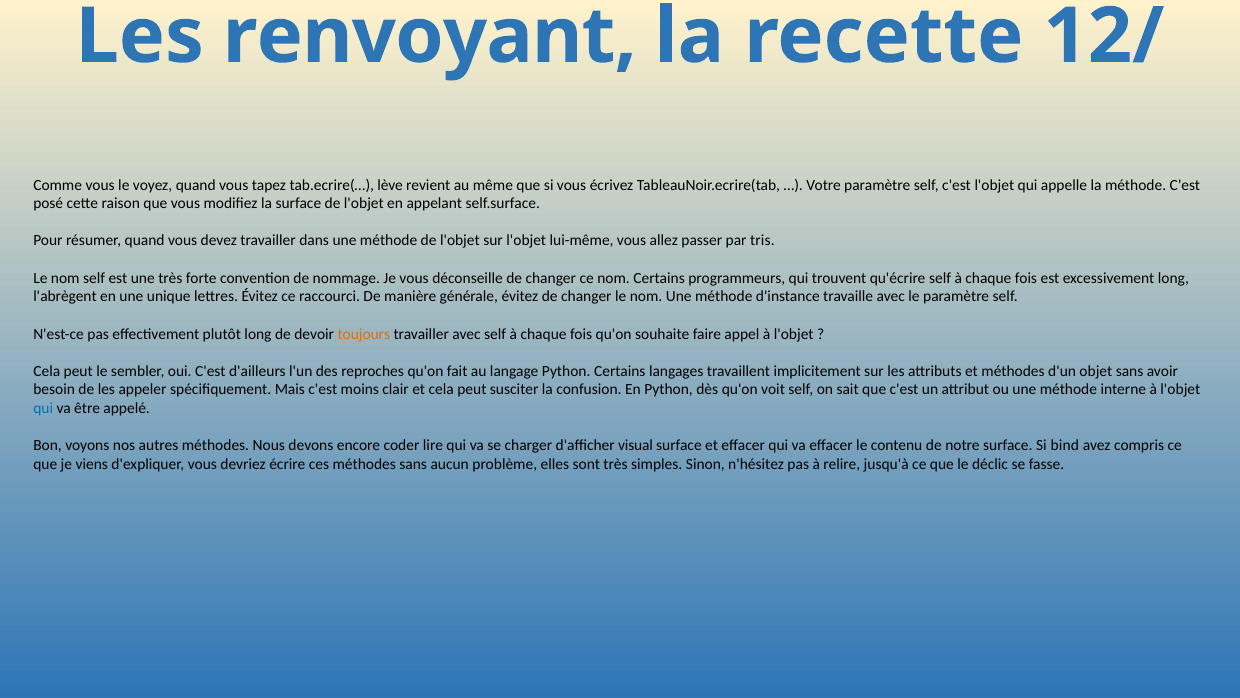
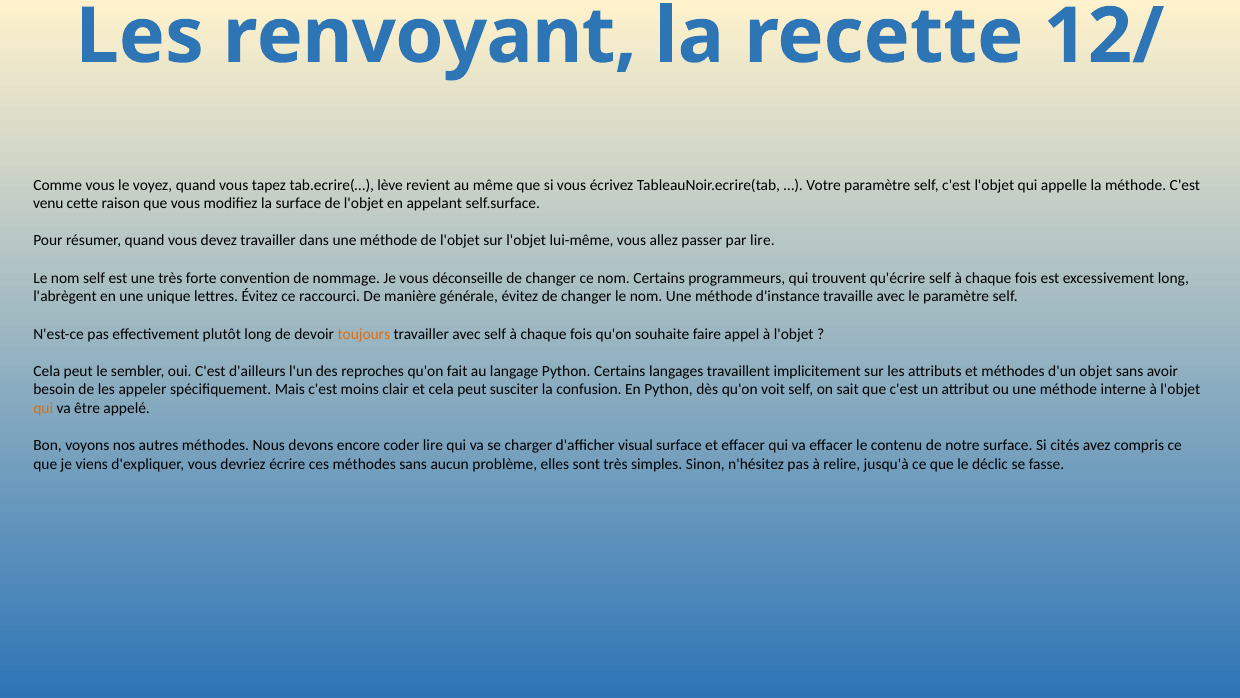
posé: posé -> venu (48, 203)
par tris: tris -> lire (762, 241)
qui colour: blue -> orange (43, 408)
bind: bind -> cités (1065, 445)
